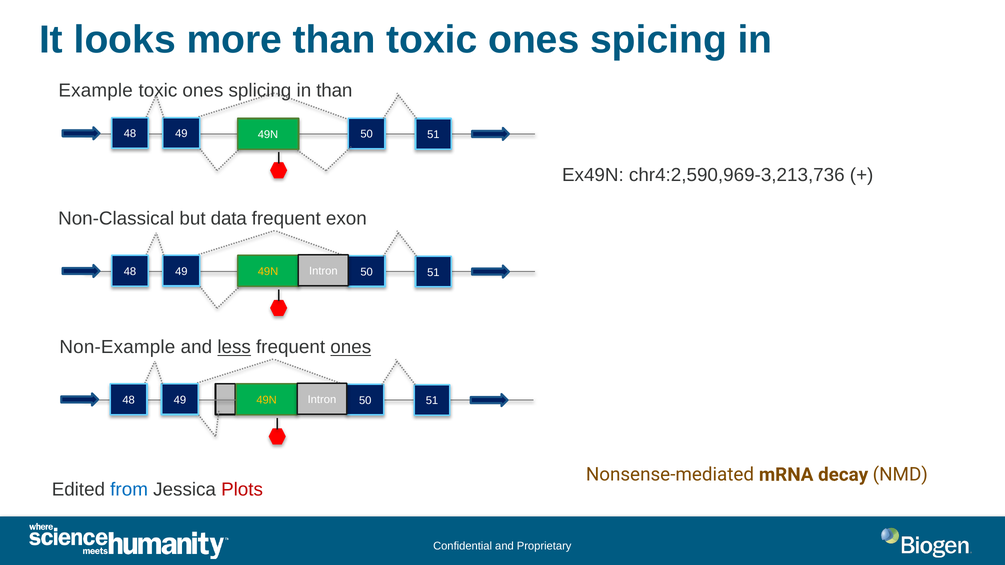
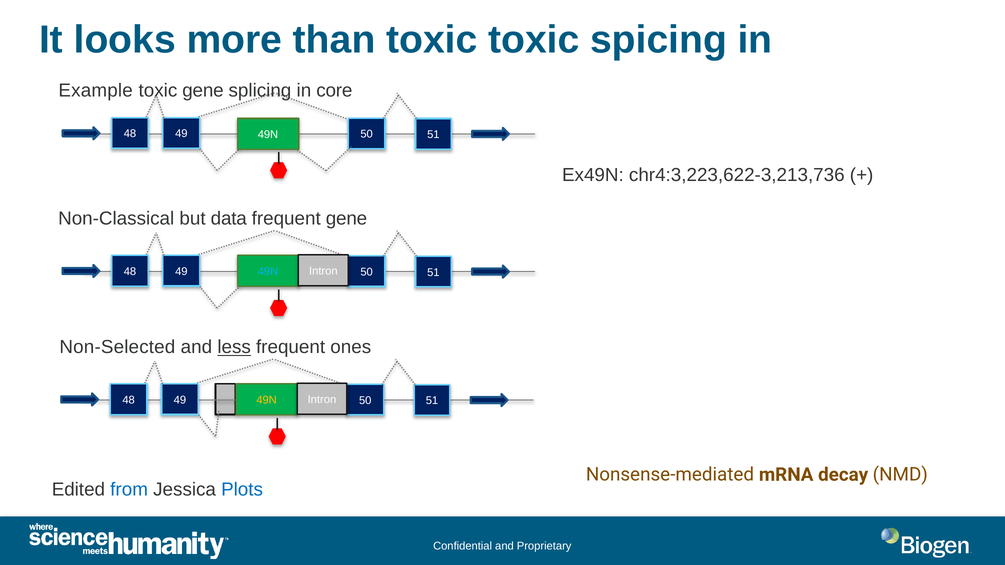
than toxic ones: ones -> toxic (534, 40)
ones: ones -> gene (203, 90)
in than: than -> core (334, 90)
chr4:2,590,969-3,213,736: chr4:2,590,969-3,213,736 -> chr4:3,223,622-3,213,736 (737, 175)
frequent exon: exon -> gene (346, 219)
49N colour: yellow -> light blue (268, 272)
Non-Example: Non-Example -> Non-Selected (117, 347)
ones underline: present -> none (351, 347)
Plots colour: red -> blue (242, 490)
